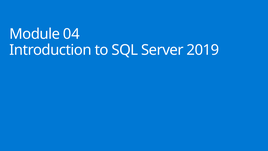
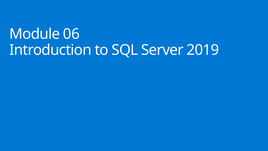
04: 04 -> 06 (71, 34)
